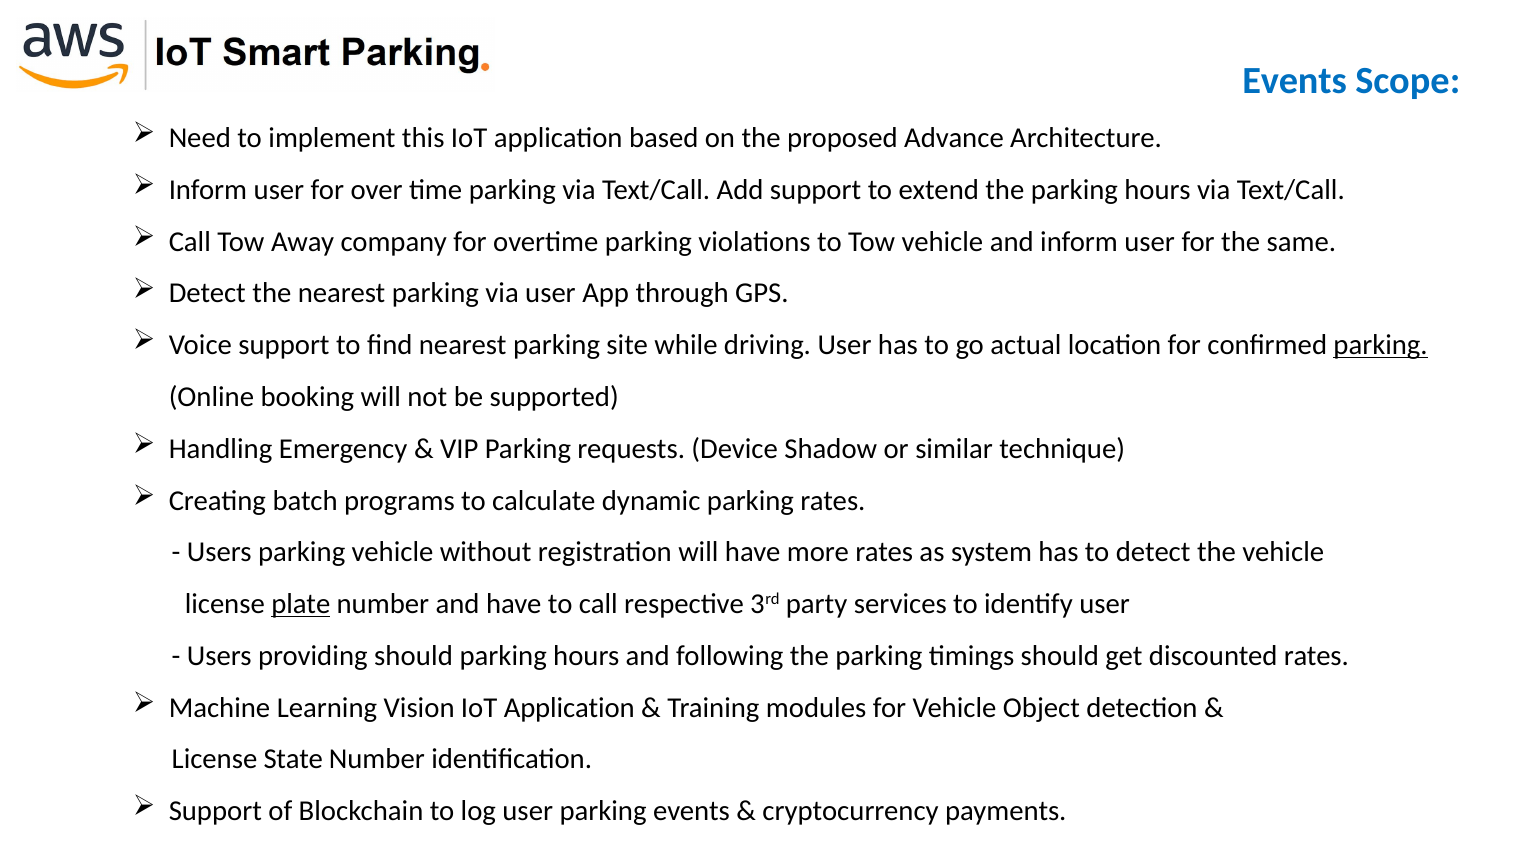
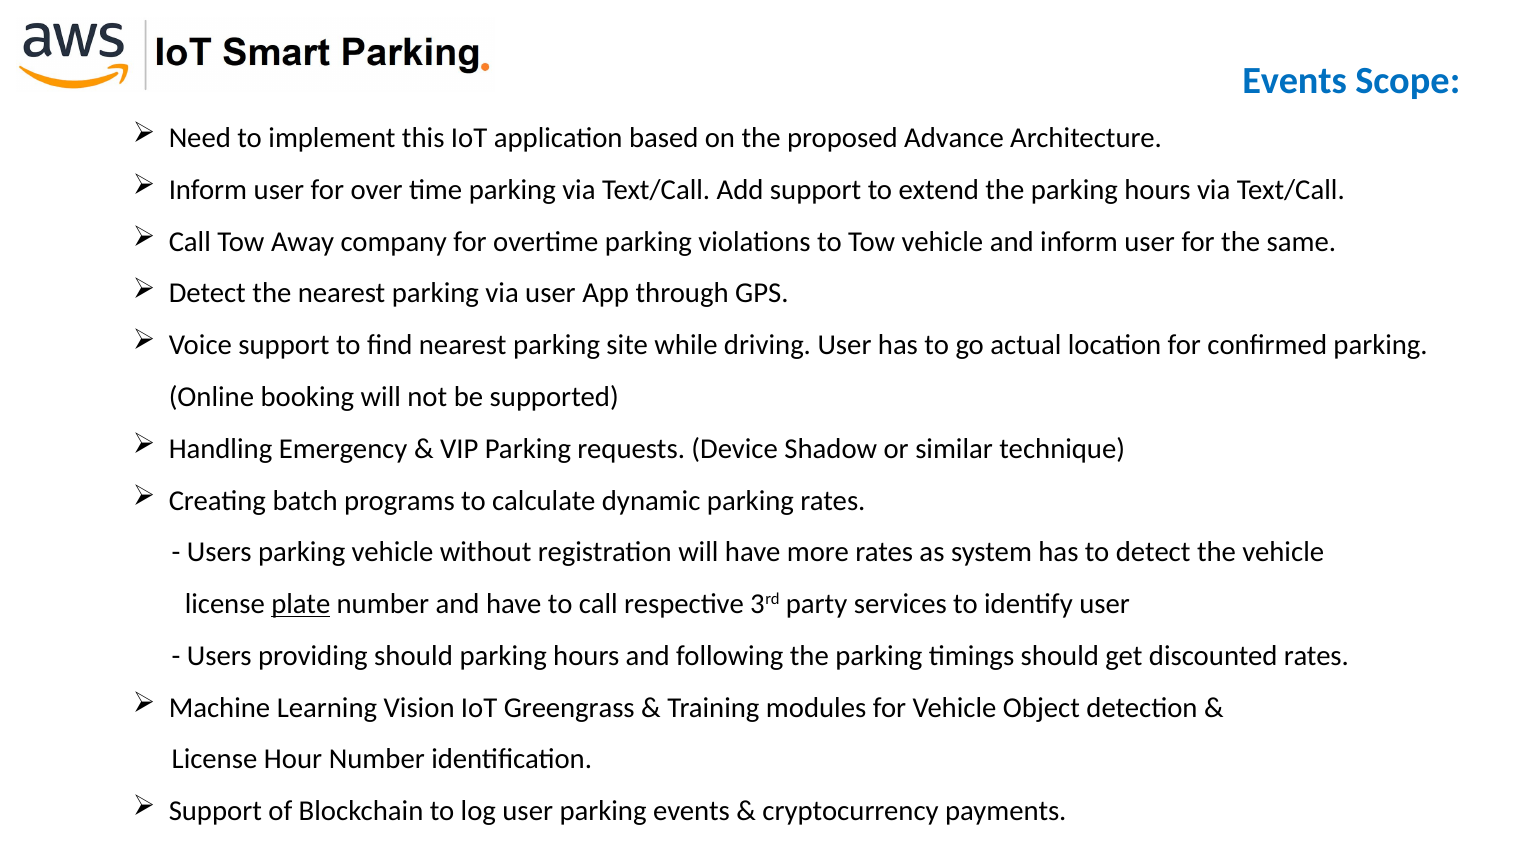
parking underline: present -> none (1381, 345)
Vision IoT Application: Application -> Greengrass (569, 707)
State: State -> Hour (293, 759)
